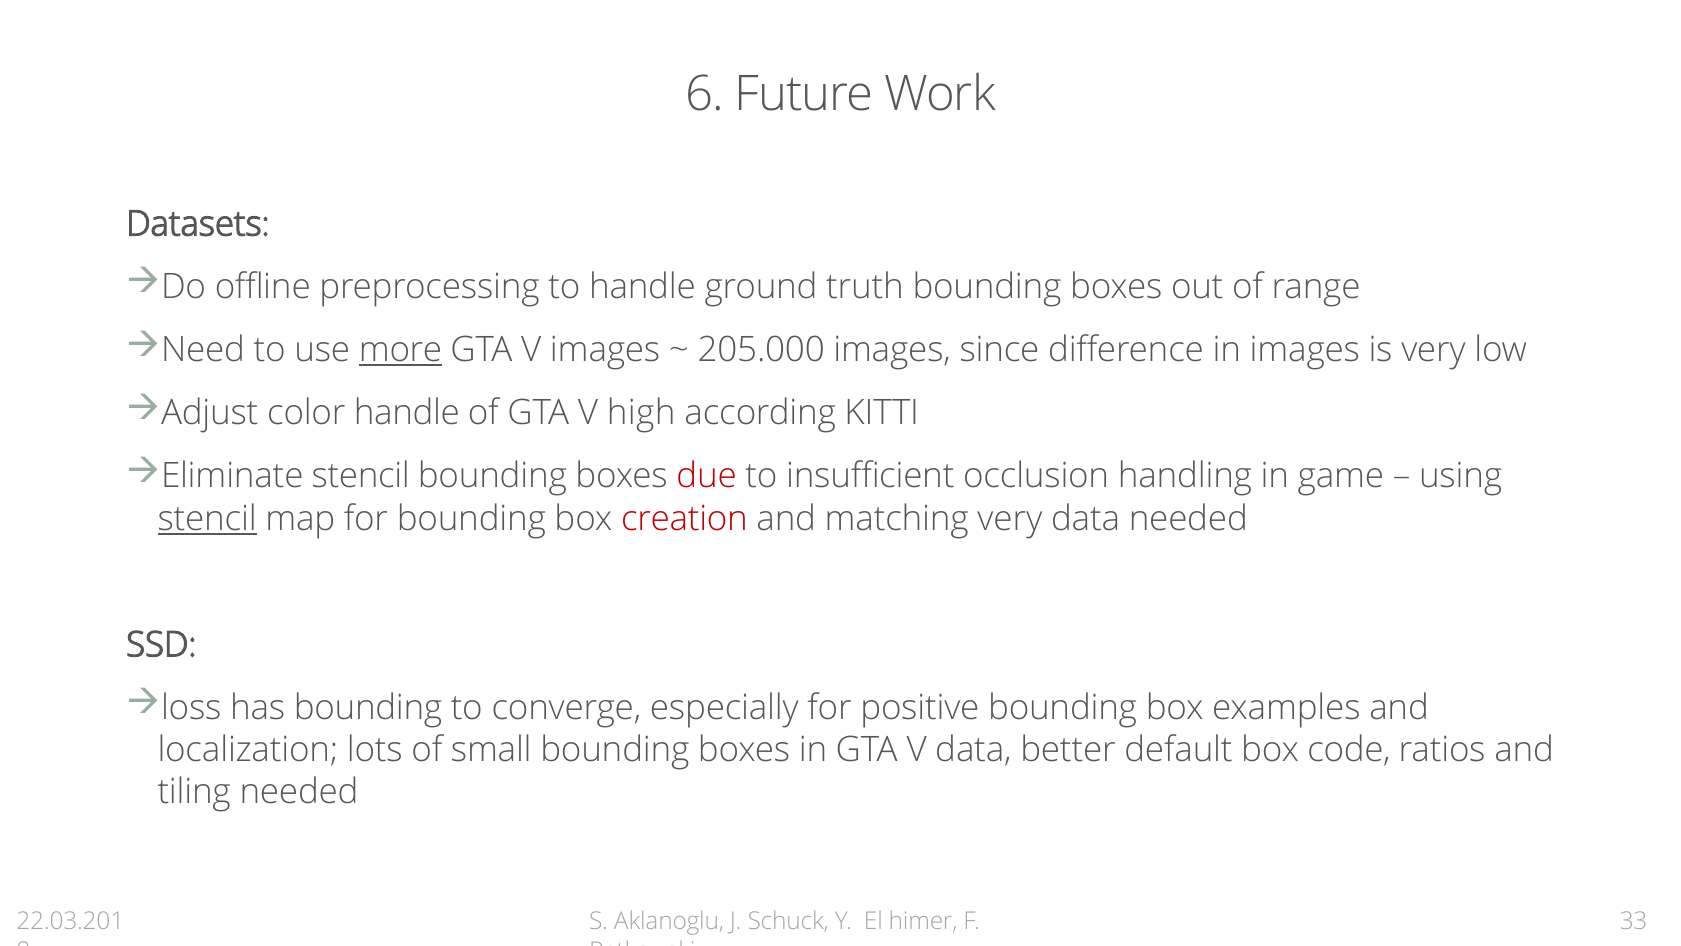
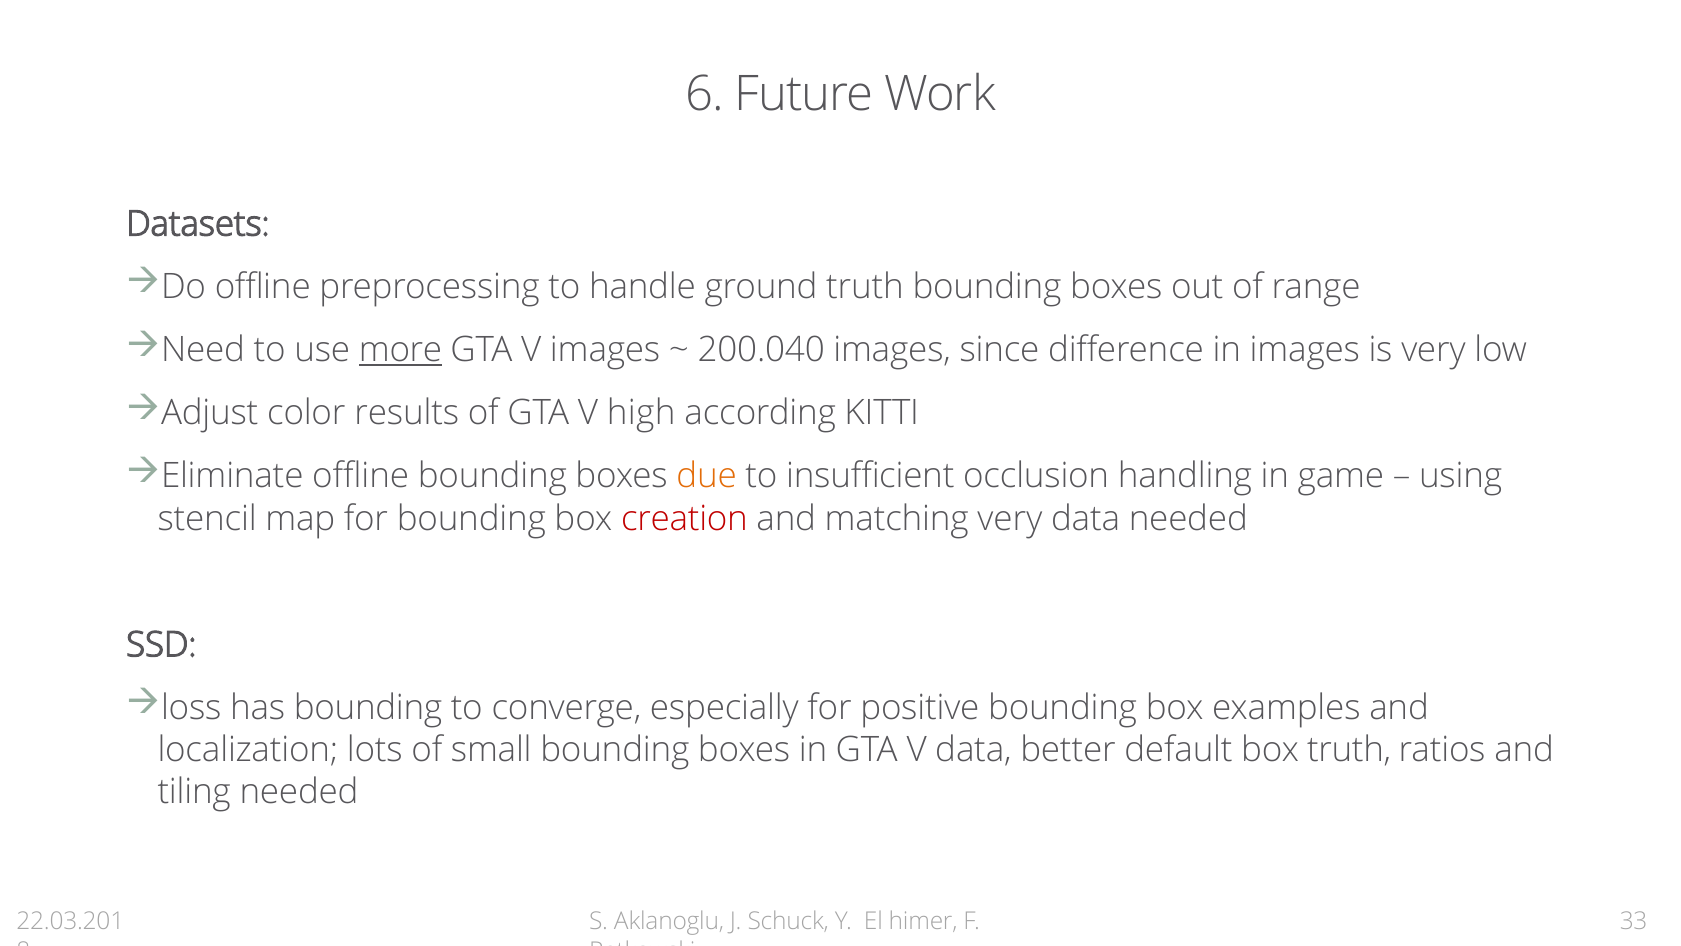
205.000: 205.000 -> 200.040 (761, 350)
color handle: handle -> results (407, 413)
Eliminate stencil: stencil -> offline (361, 476)
due colour: red -> orange (707, 476)
stencil underline: present -> none (207, 518)
box code: code -> truth (1349, 750)
